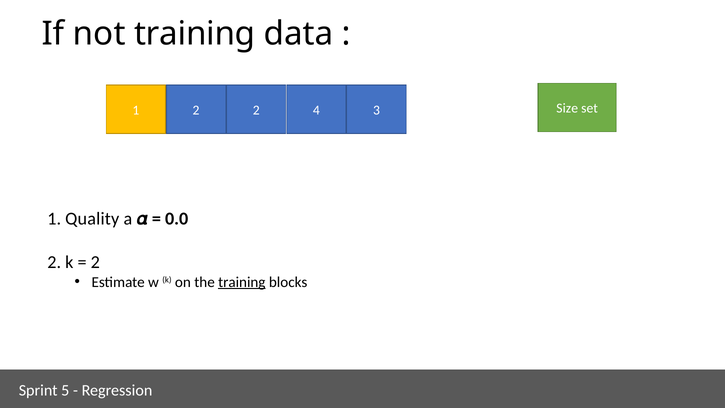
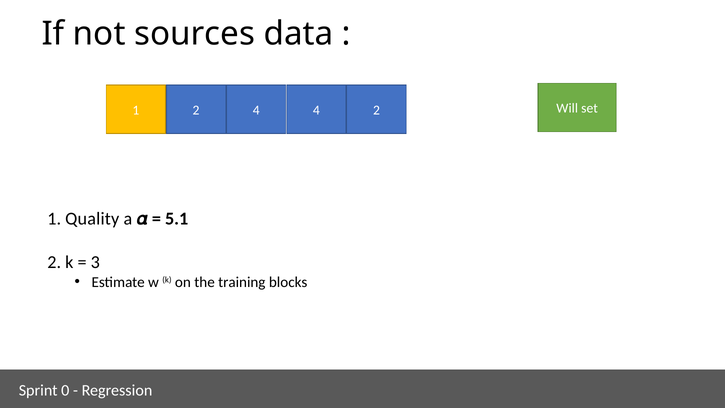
not training: training -> sources (195, 34)
Size: Size -> Will (567, 108)
2 2: 2 -> 4 (256, 110)
4 3: 3 -> 2 (376, 110)
0.0: 0.0 -> 5.1 (177, 219)
2: 2 -> 3 (95, 262)
training underline: present -> none (242, 282)
5: 5 -> 0 (65, 390)
